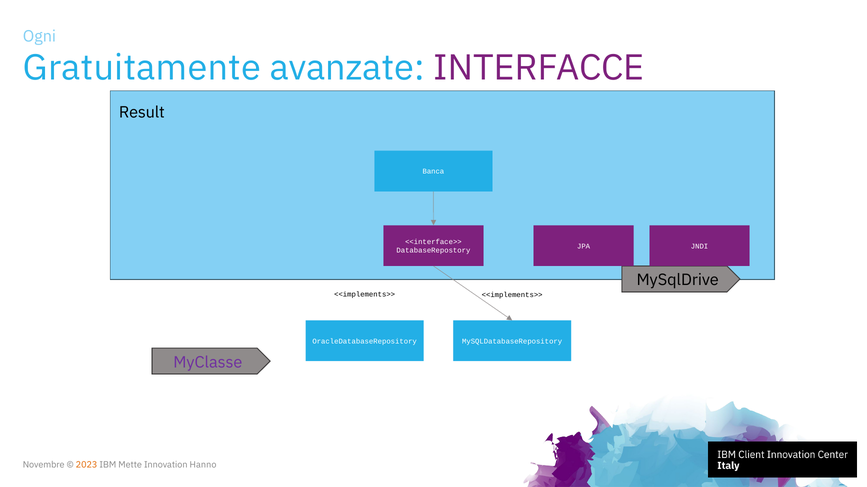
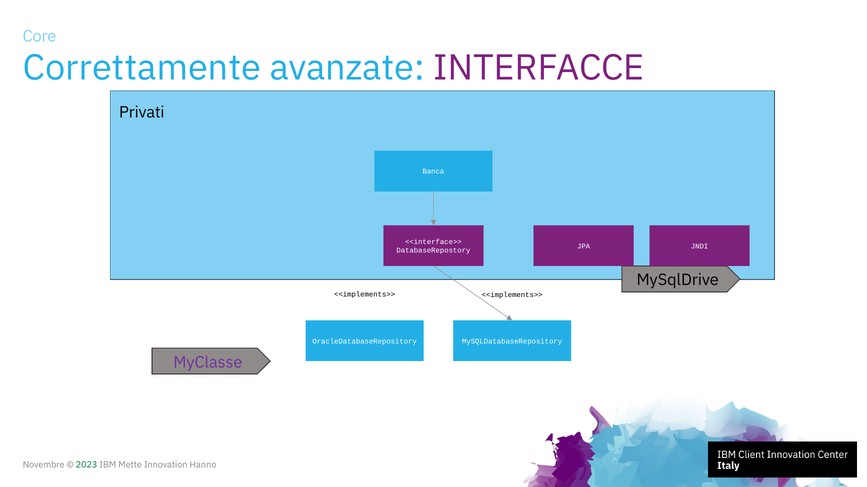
Ogni: Ogni -> Core (39, 36)
Gratuitamente: Gratuitamente -> Correttamente (142, 68)
Result: Result -> Privati (142, 113)
2023 colour: orange -> green (87, 466)
